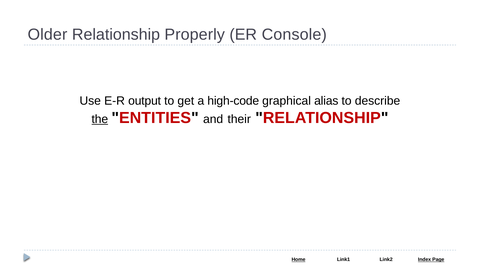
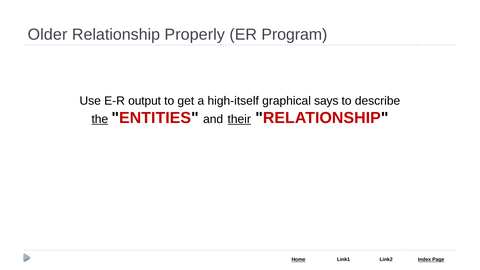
Console: Console -> Program (294, 35)
high-code: high-code -> high-itself (233, 101)
alias: alias -> says (326, 101)
their underline: none -> present (239, 119)
